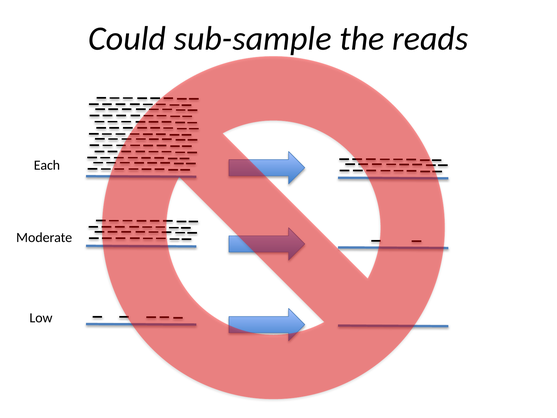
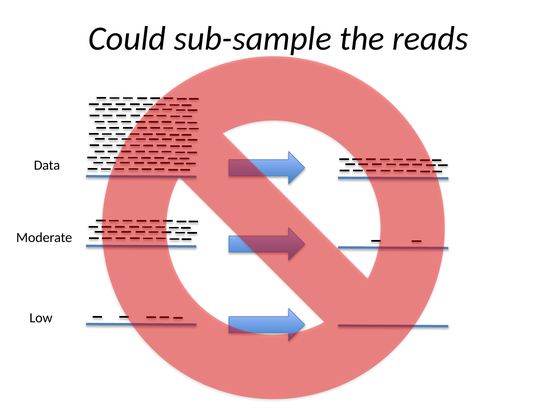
Each: Each -> Data (47, 165)
